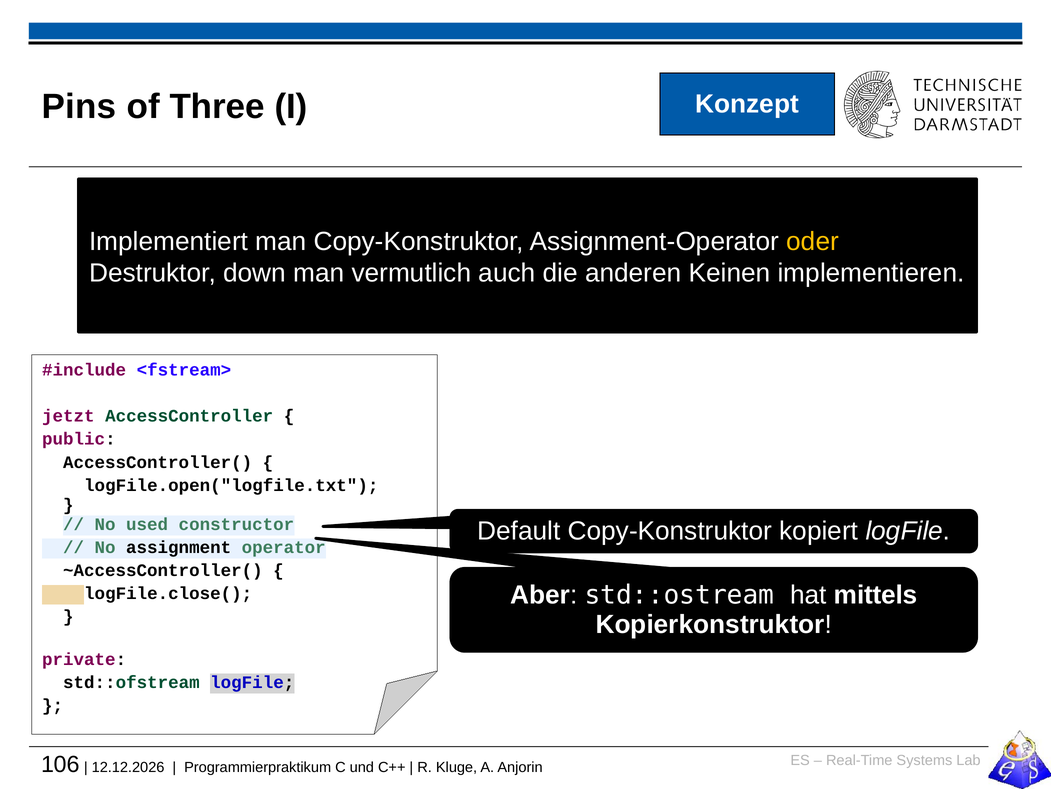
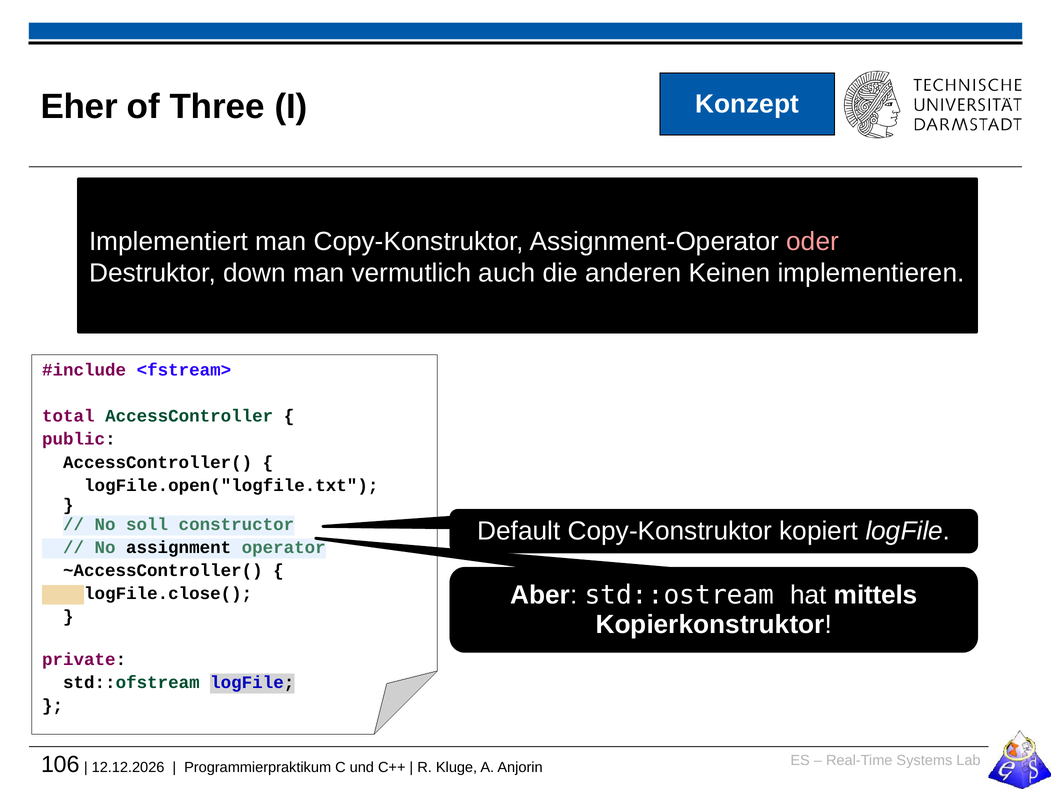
Pins: Pins -> Eher (79, 107)
oder colour: yellow -> pink (813, 241)
jetzt: jetzt -> total (68, 416)
used: used -> soll (147, 524)
